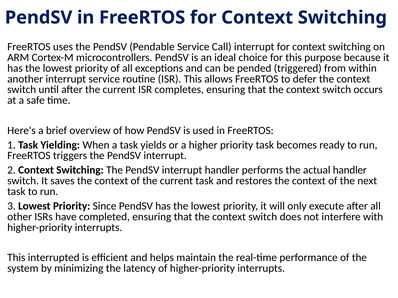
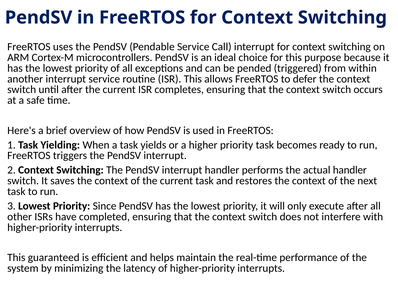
interrupted: interrupted -> guaranteed (54, 258)
